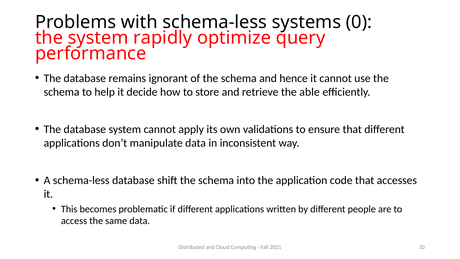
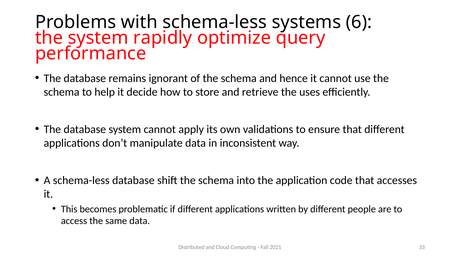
0: 0 -> 6 (359, 22)
able: able -> uses (310, 92)
